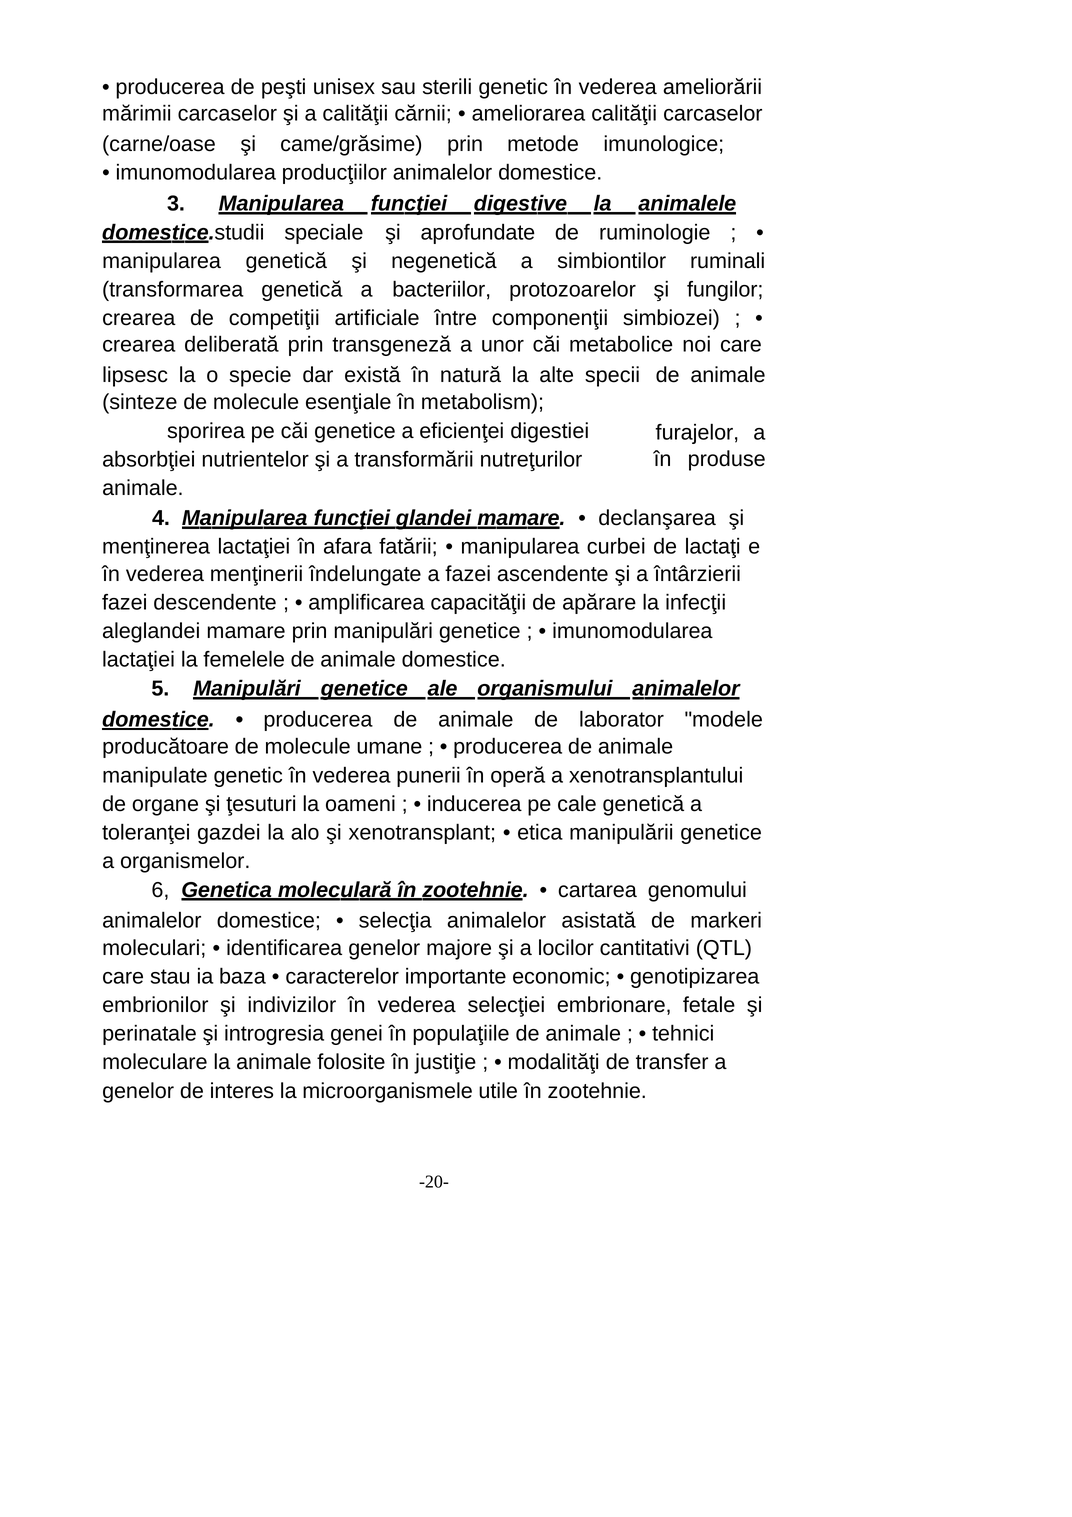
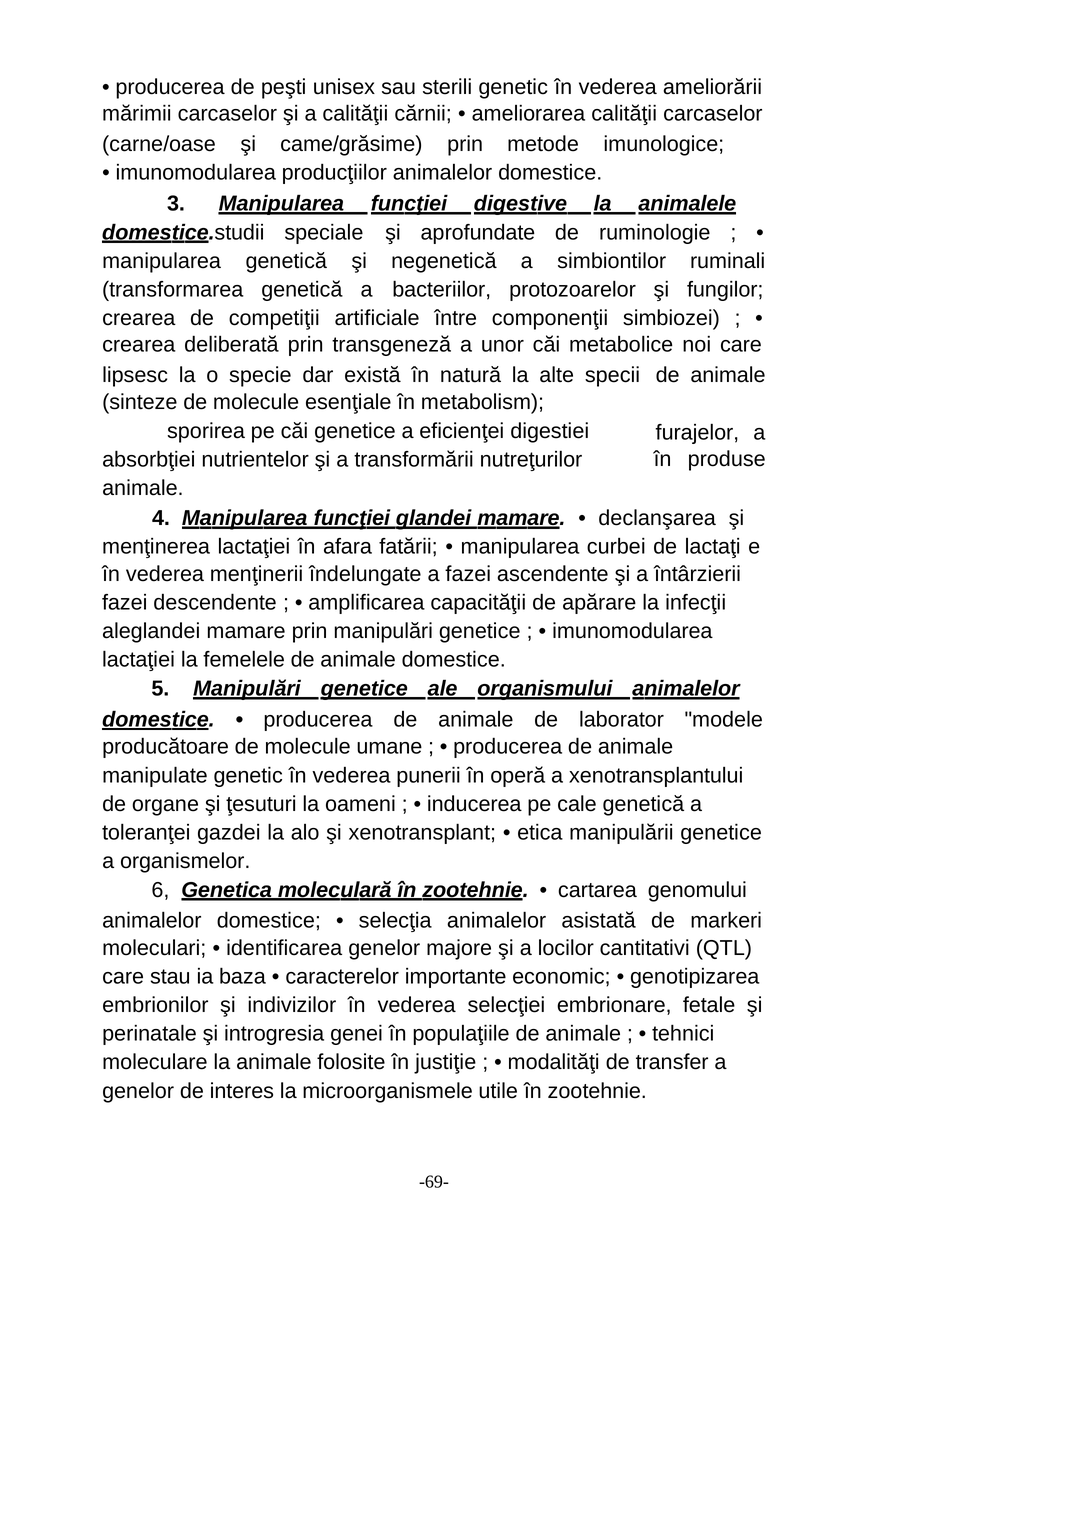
-20-: -20- -> -69- (434, 1182)
